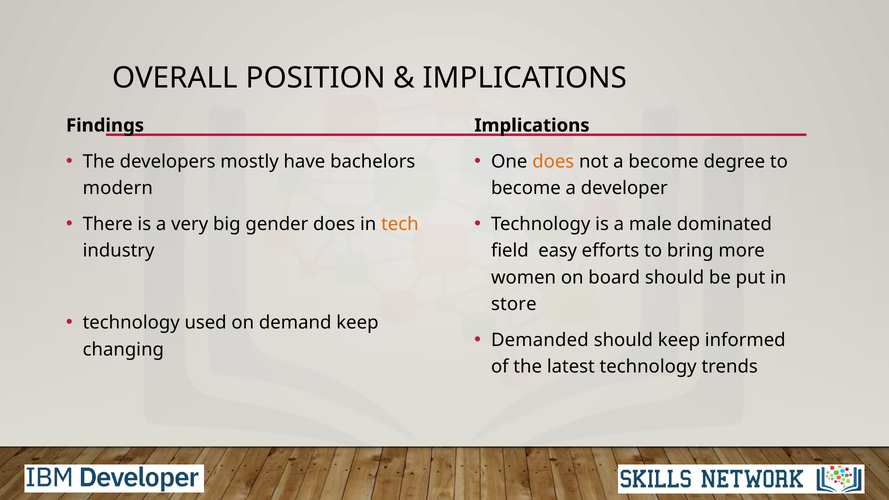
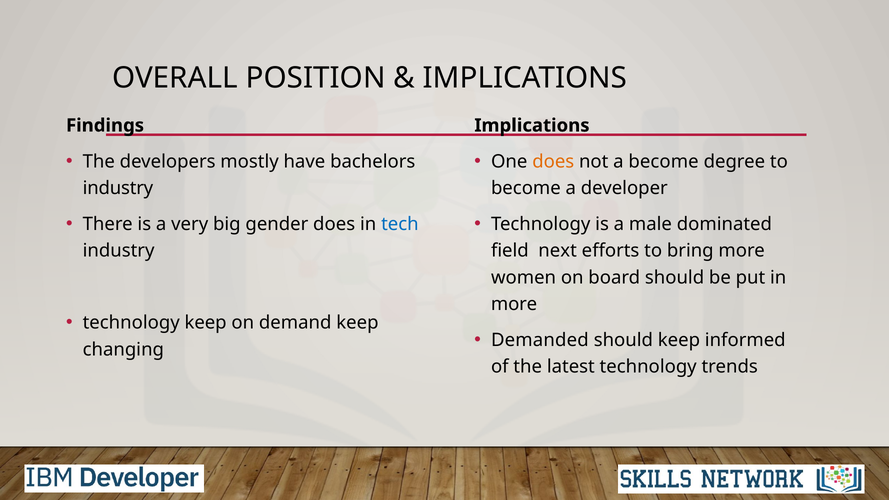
modern: modern -> industry (118, 188)
tech colour: orange -> blue (400, 224)
easy: easy -> next (558, 251)
store: store -> more (514, 304)
technology used: used -> keep (206, 323)
